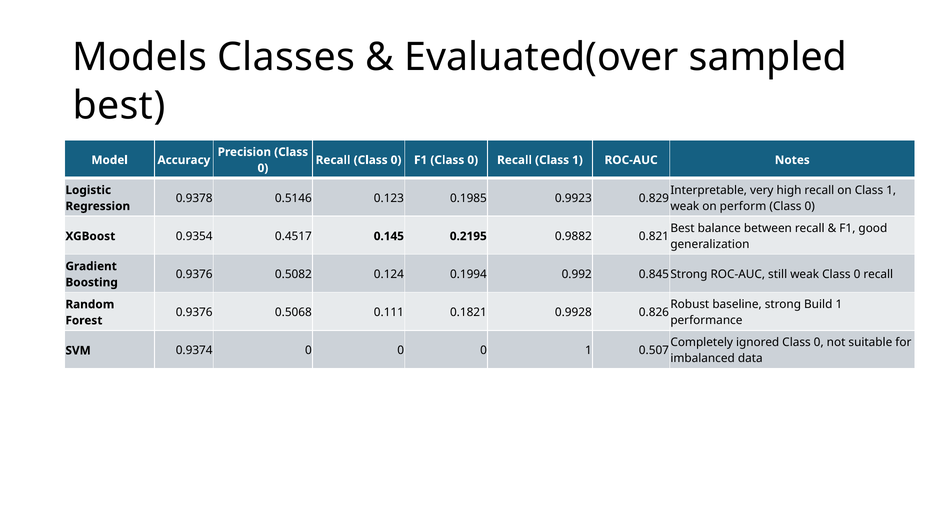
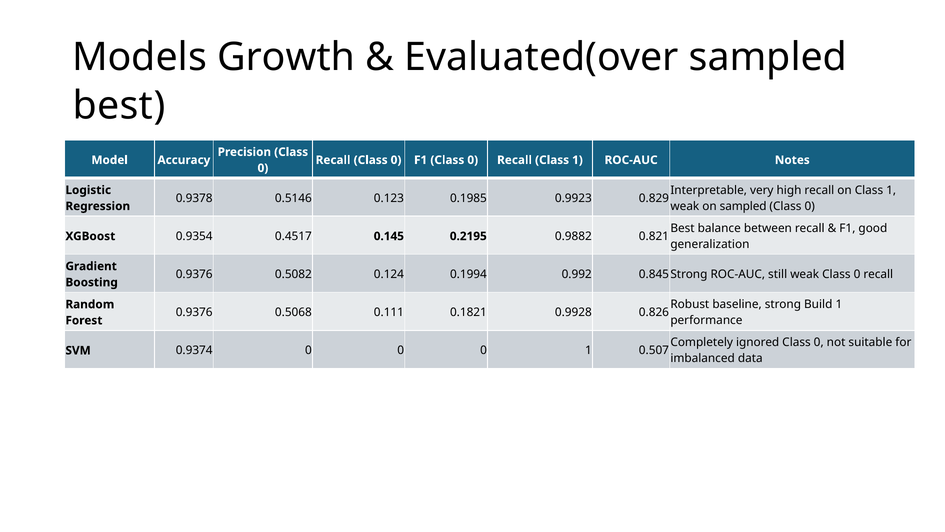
Classes: Classes -> Growth (286, 57)
on perform: perform -> sampled (743, 206)
